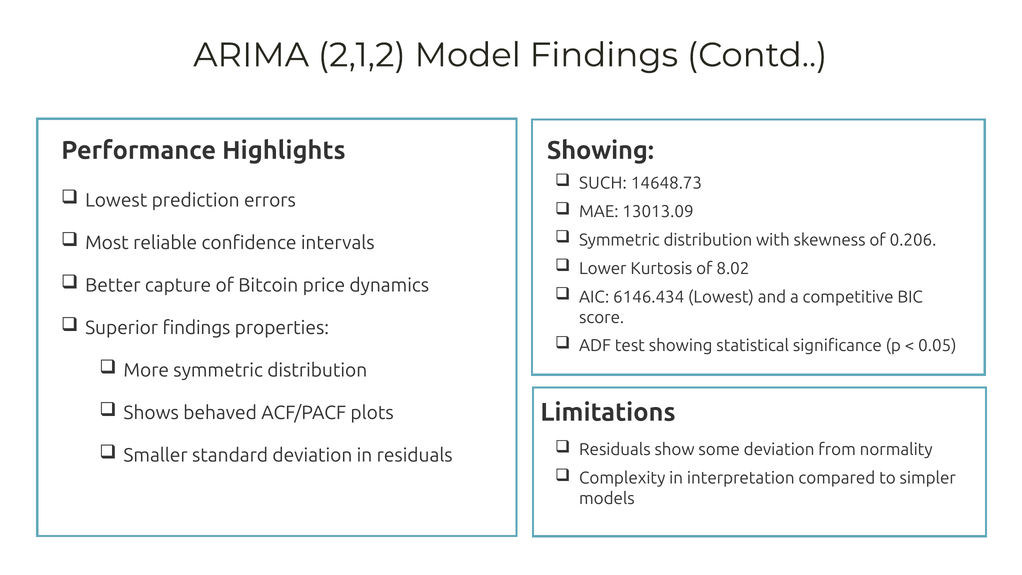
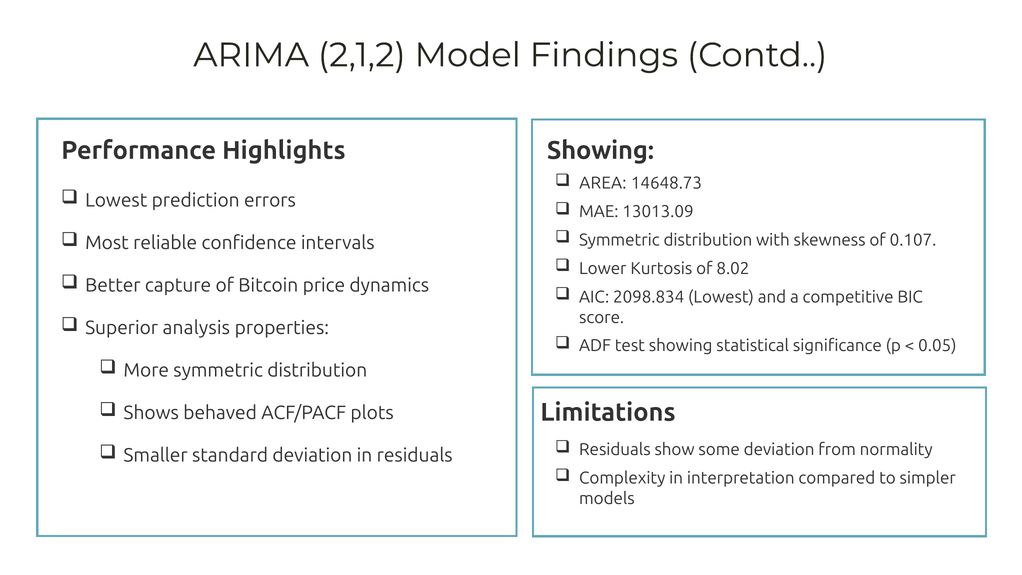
SUCH: SUCH -> AREA (603, 183)
0.206: 0.206 -> 0.107 (913, 240)
6146.434: 6146.434 -> 2098.834 (649, 297)
Superior findings: findings -> analysis (196, 328)
